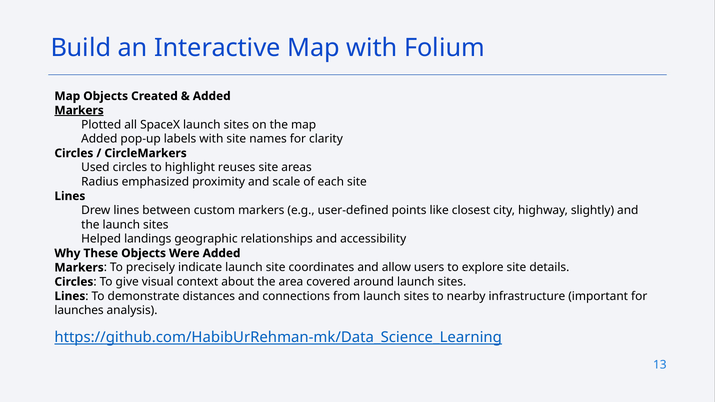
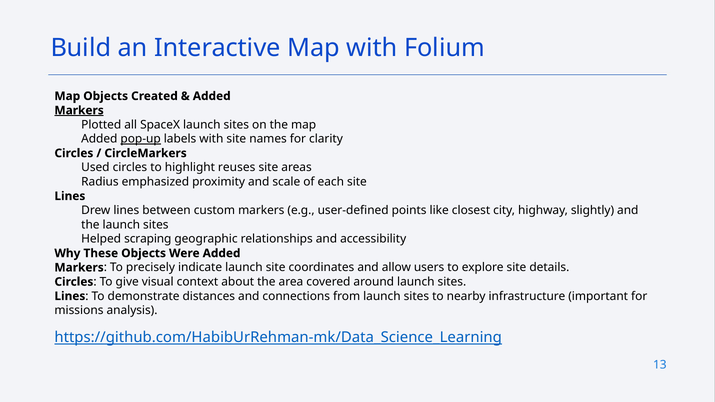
pop-up underline: none -> present (141, 139)
landings: landings -> scraping (148, 239)
launches: launches -> missions (79, 311)
